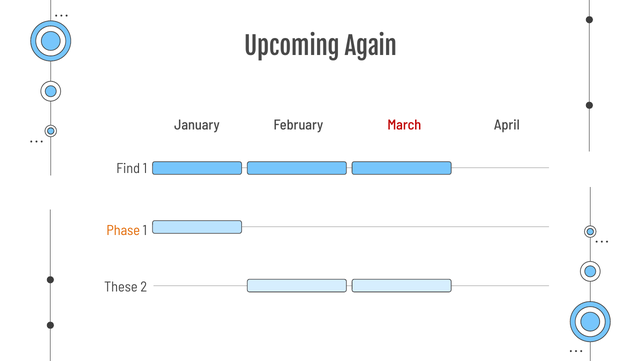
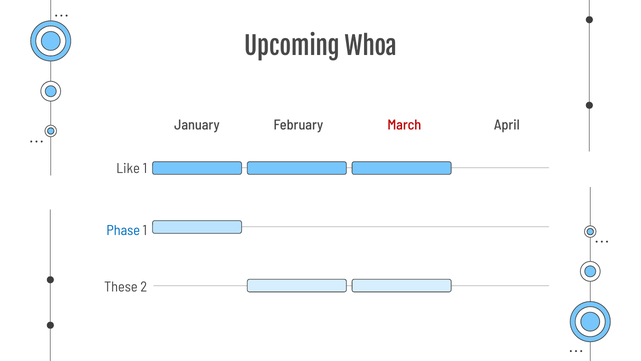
Again: Again -> Whoa (371, 47)
Find: Find -> Like (128, 168)
Phase colour: orange -> blue (123, 230)
